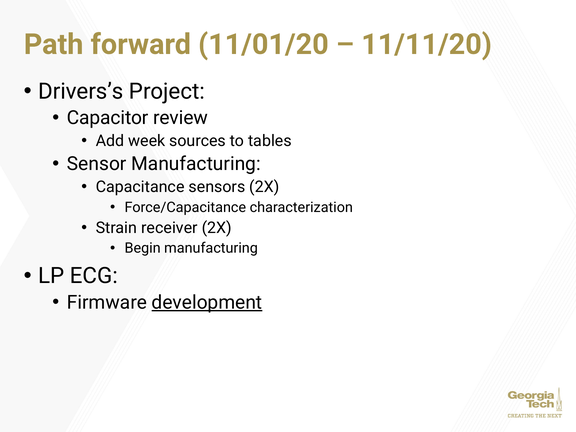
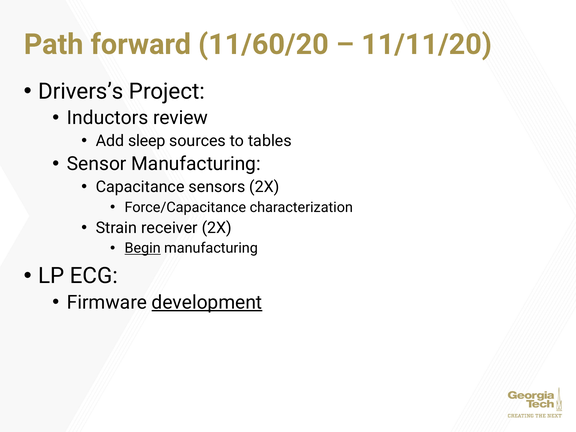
11/01/20: 11/01/20 -> 11/60/20 (263, 44)
Capacitor: Capacitor -> Inductors (108, 118)
week: week -> sleep (147, 141)
Begin underline: none -> present (143, 248)
